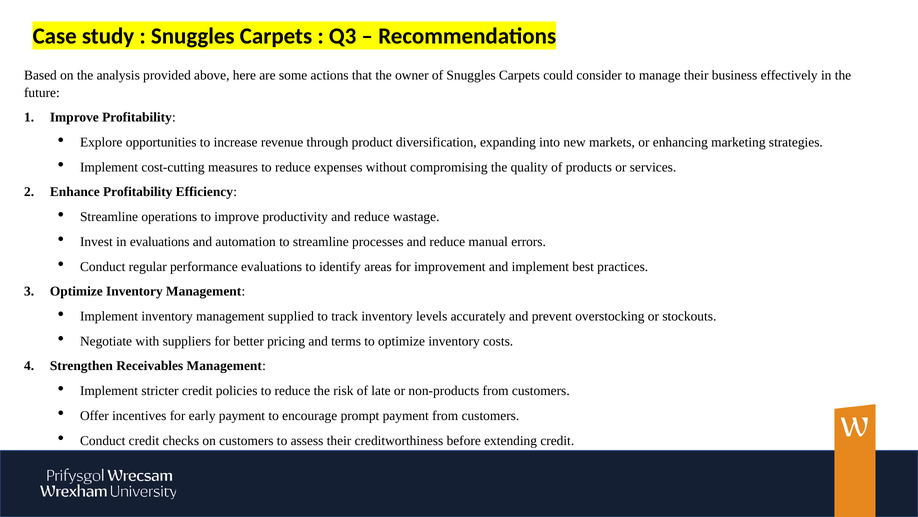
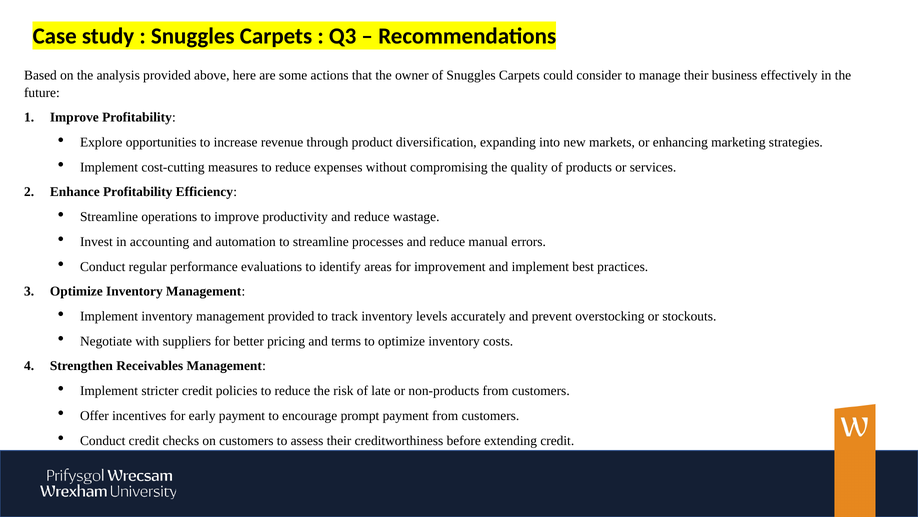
in evaluations: evaluations -> accounting (160, 241)
management supplied: supplied -> provided (291, 316)
